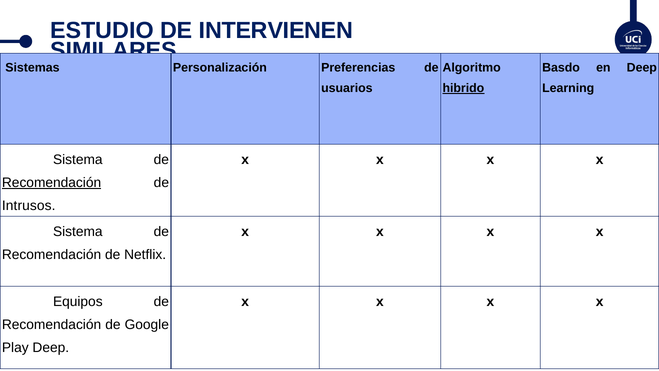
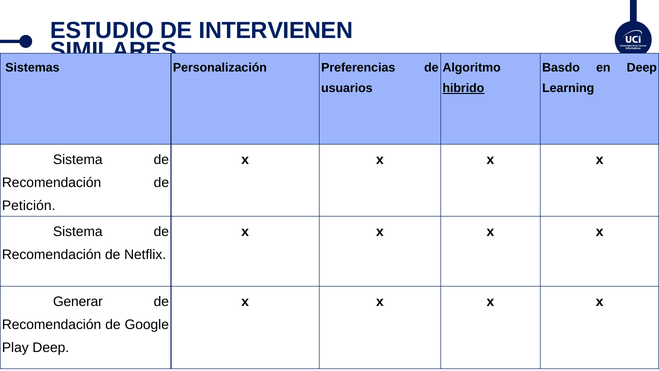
Recomendación underline: present -> none (52, 183)
Intrusos: Intrusos -> Petición (29, 205)
Equipos: Equipos -> Generar (78, 302)
